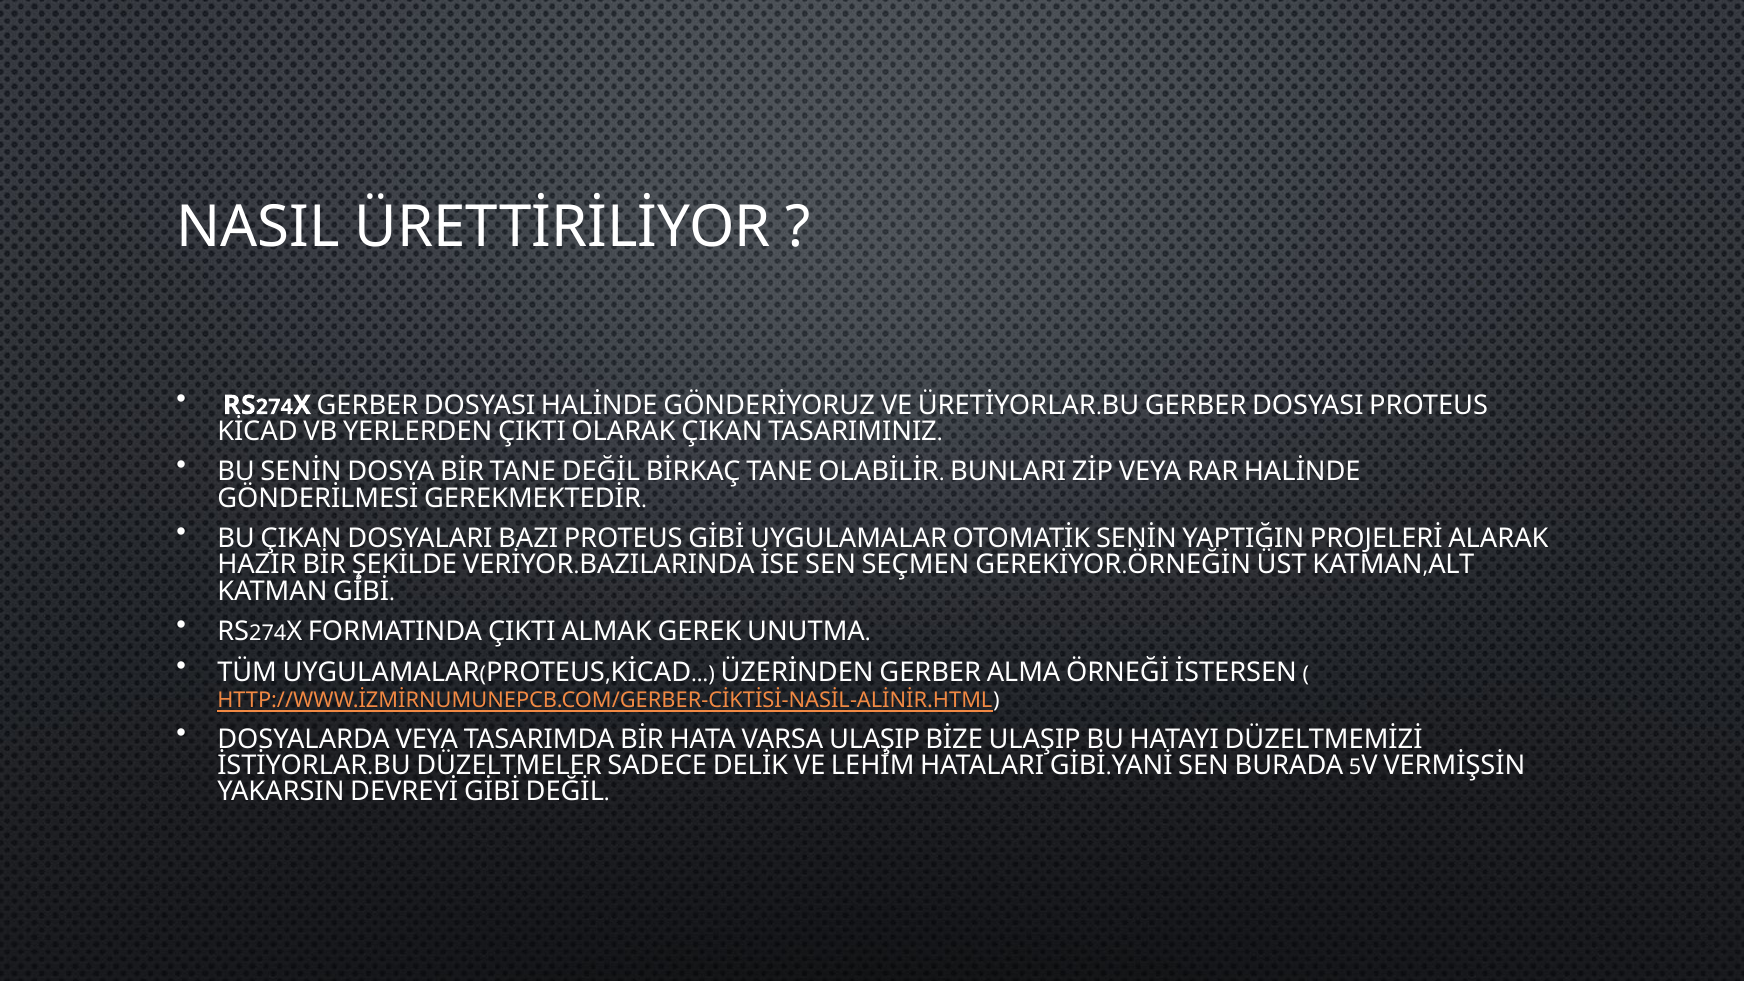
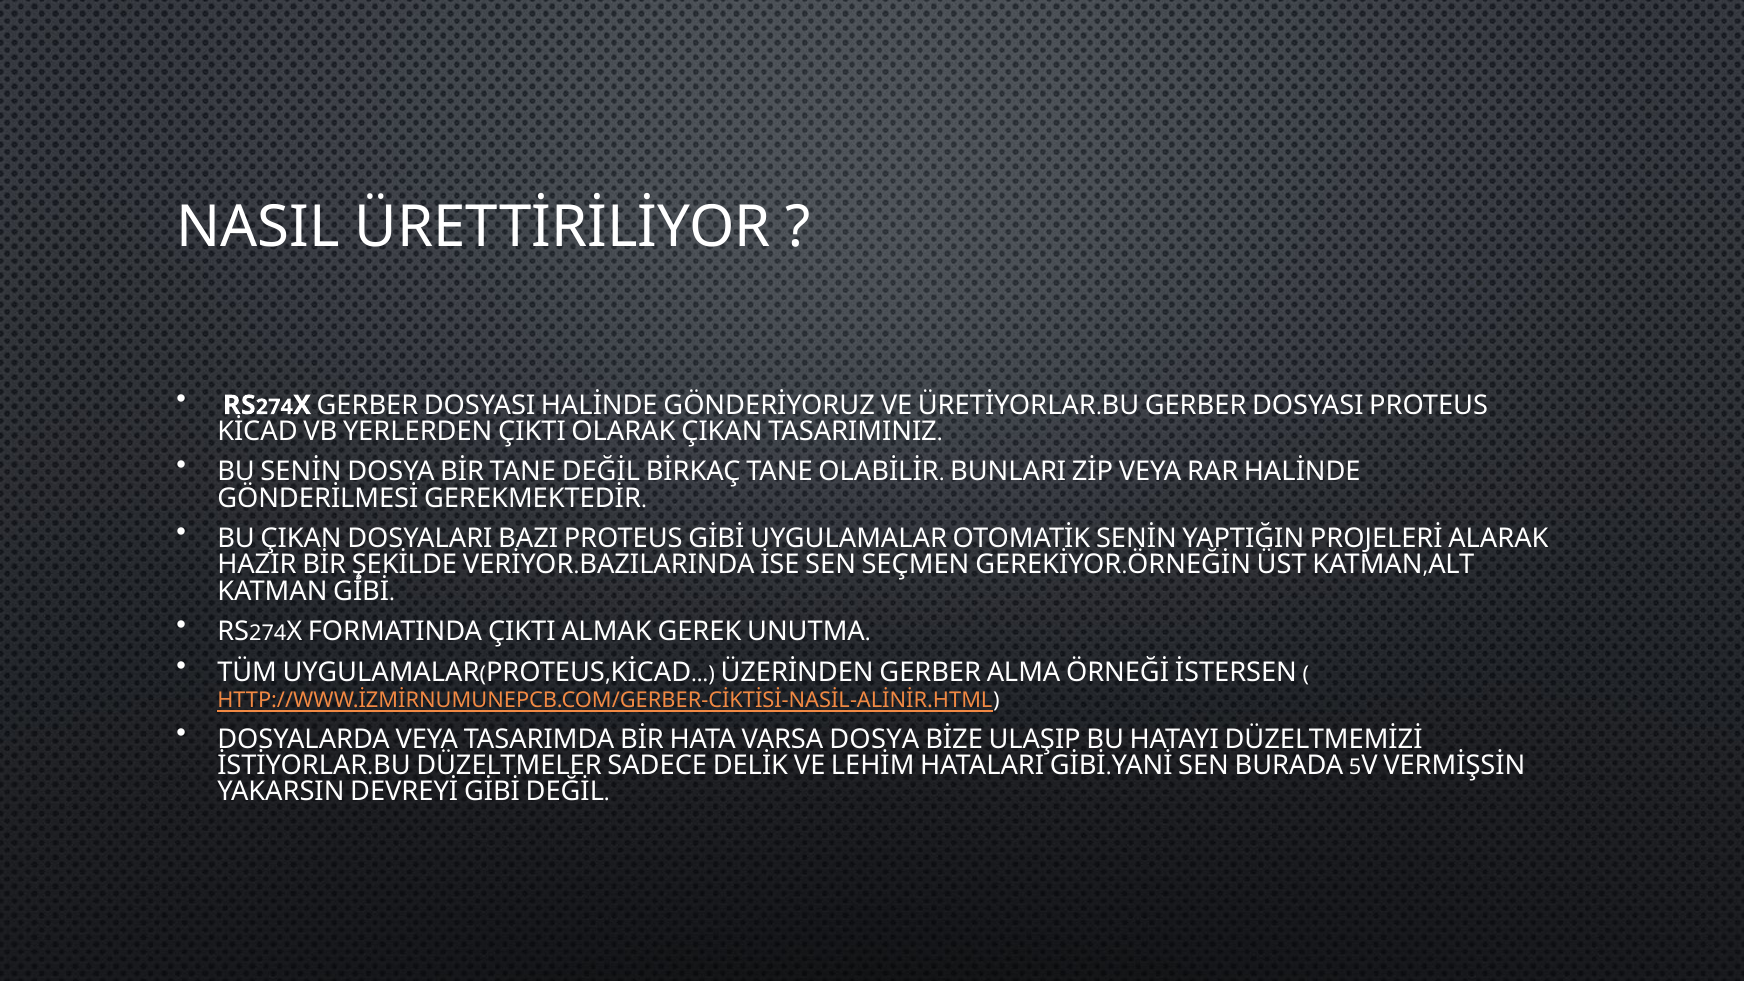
VARSA ULAŞIP: ULAŞIP -> DOSYA (874, 739)
